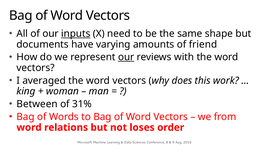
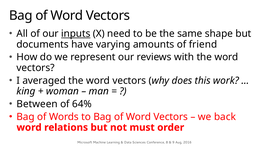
our underline: present -> none (126, 57)
31%: 31% -> 64% (82, 104)
from: from -> back (225, 116)
loses: loses -> must (142, 127)
